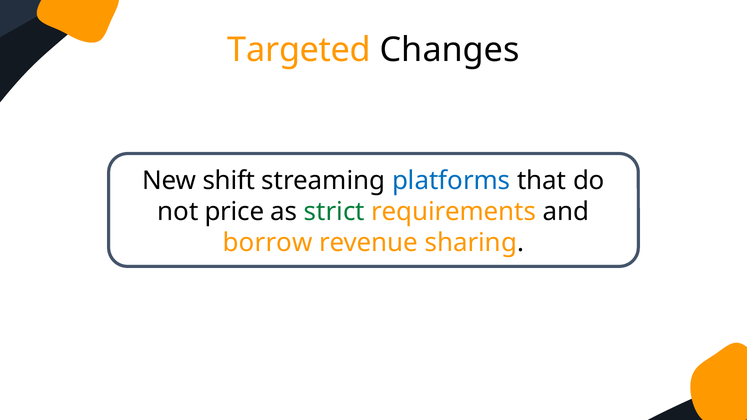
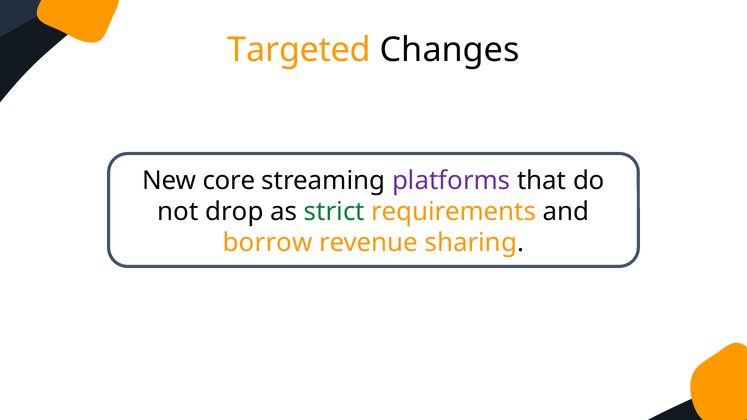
shift: shift -> core (229, 181)
platforms colour: blue -> purple (451, 181)
price: price -> drop (234, 212)
